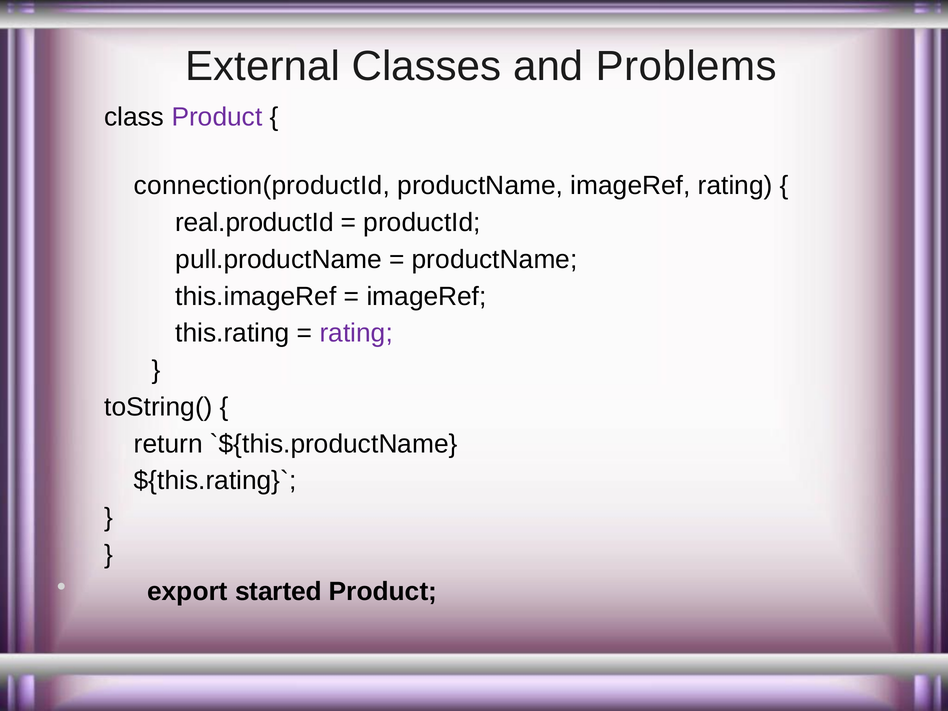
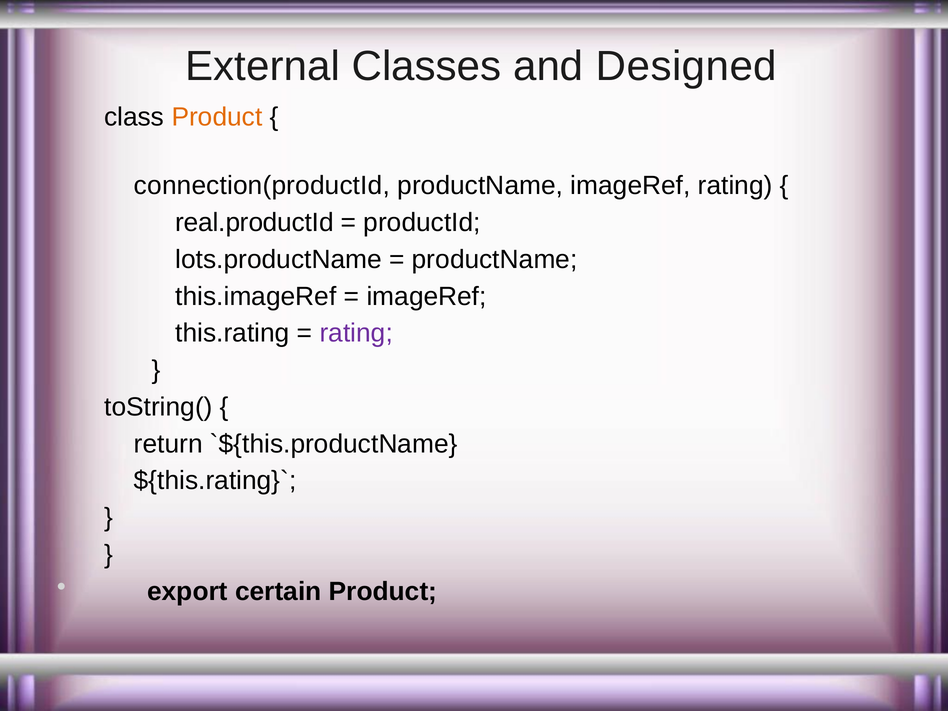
Problems: Problems -> Designed (686, 66)
Product colour: purple -> orange (217, 117)
pull.productName: pull.productName -> lots.productName (279, 259)
started: started -> certain (278, 591)
